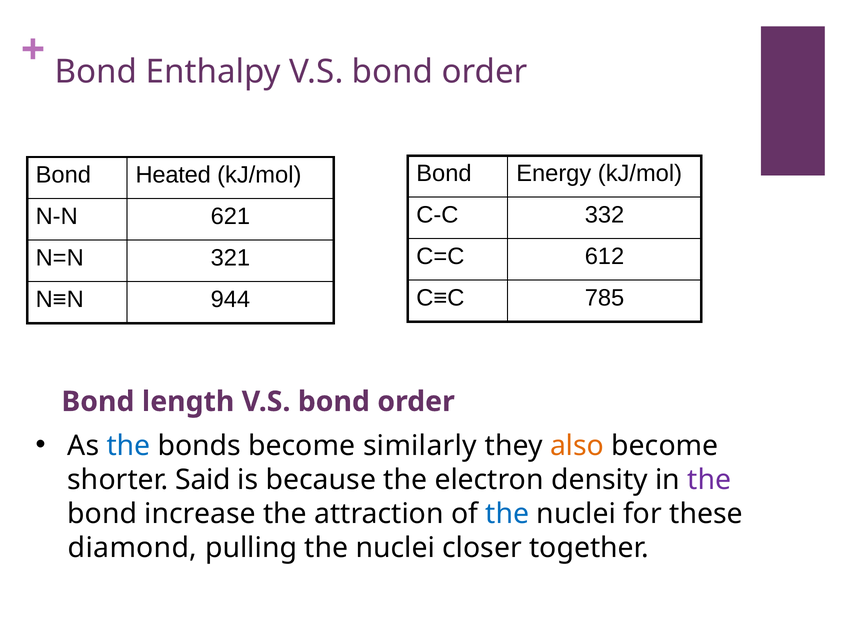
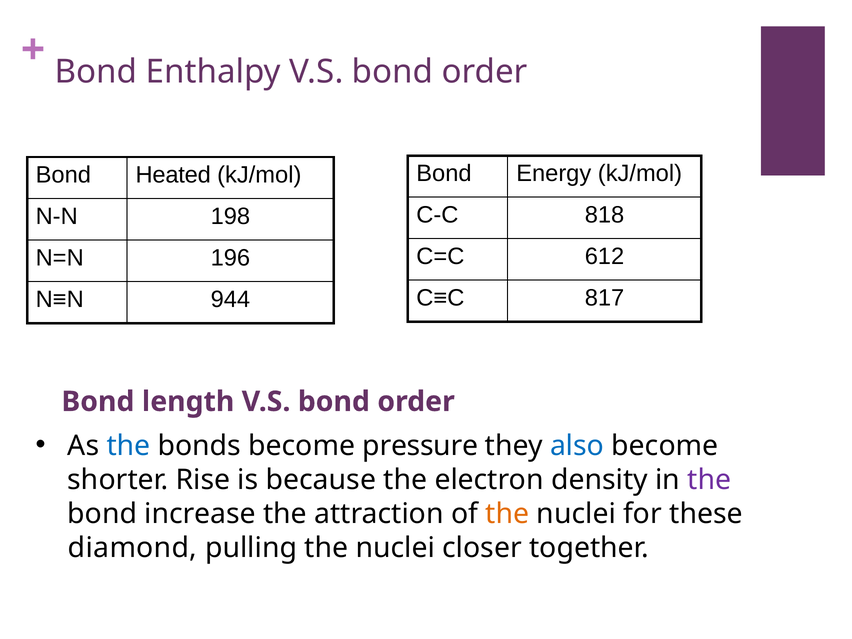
332: 332 -> 818 (604, 215)
621: 621 -> 198 (230, 216)
321: 321 -> 196 (230, 258)
785: 785 -> 817 (604, 298)
similarly: similarly -> pressure (420, 446)
also colour: orange -> blue (577, 446)
Said: Said -> Rise (203, 480)
the colour: blue -> orange (507, 514)
